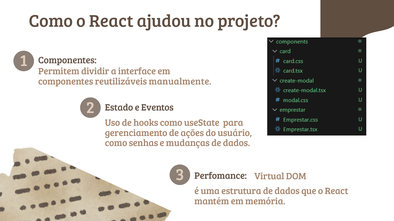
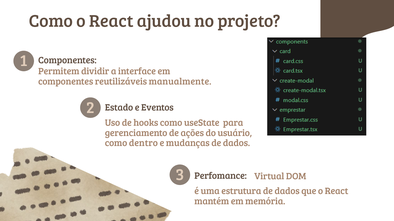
senhas: senhas -> dentro (143, 144)
